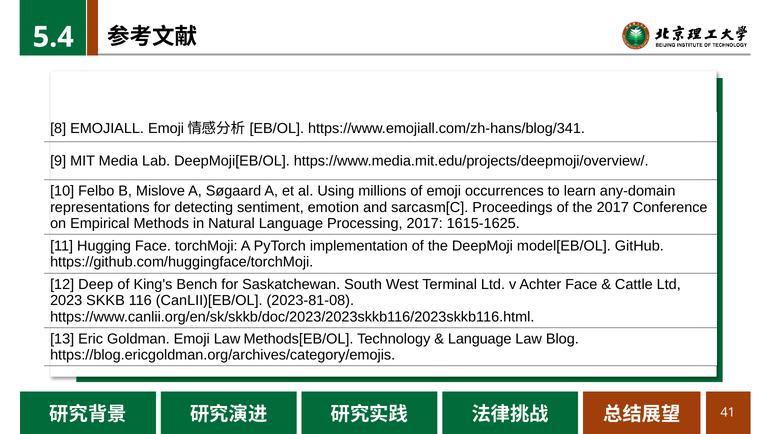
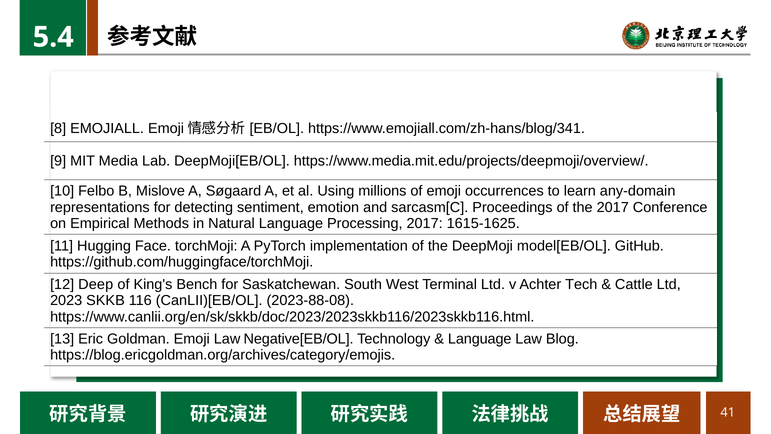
Achter Face: Face -> Tech (581, 284)
2023-81-08: 2023-81-08 -> 2023-88-08 (310, 300)
Methods[EB/OL: Methods[EB/OL -> Negative[EB/OL (299, 339)
